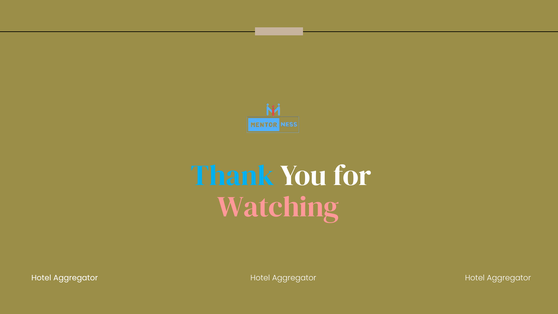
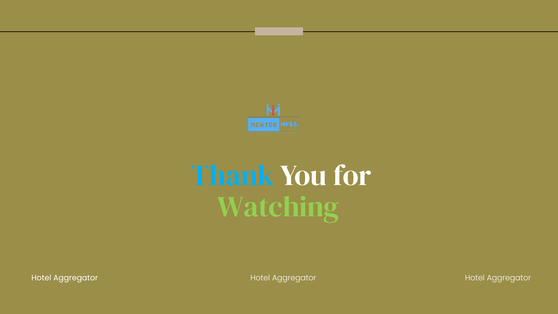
Watching colour: pink -> light green (278, 207)
